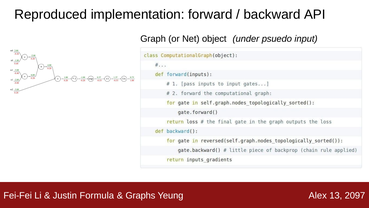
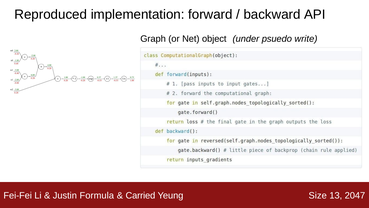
input: input -> write (306, 39)
Graphs: Graphs -> Carried (140, 195)
Alex: Alex -> Size (318, 195)
2097: 2097 -> 2047 (355, 195)
